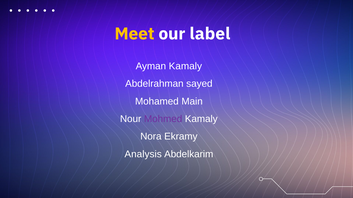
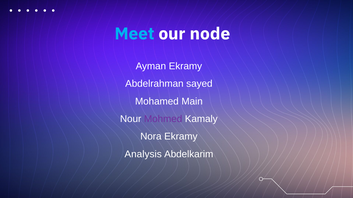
Meet colour: yellow -> light blue (134, 34)
label: label -> node (210, 34)
Ayman Kamaly: Kamaly -> Ekramy (185, 66)
